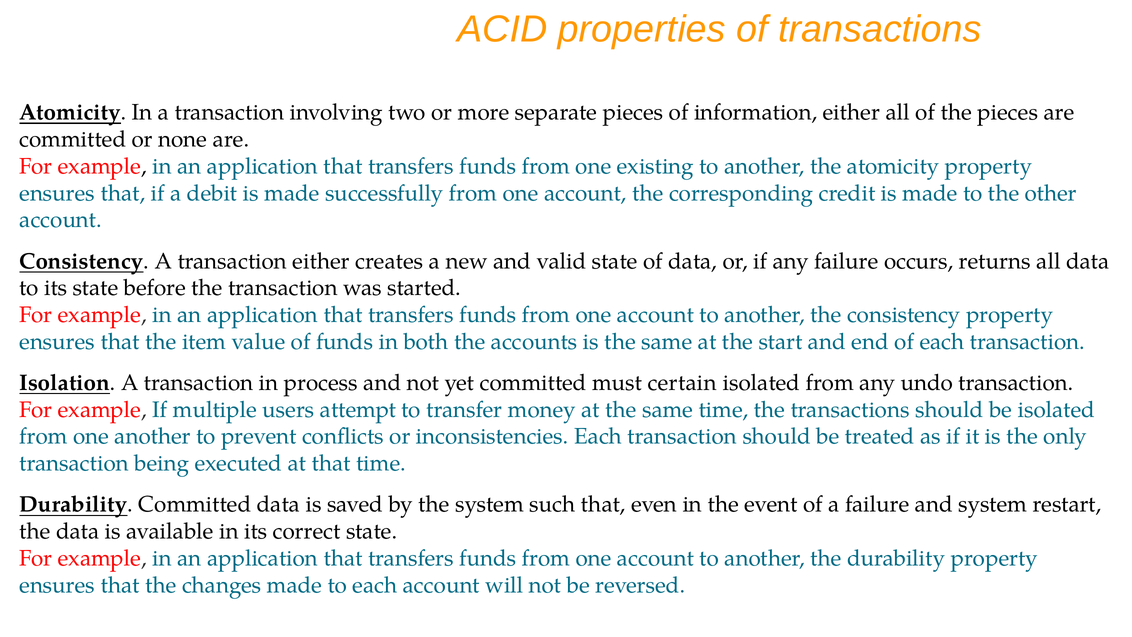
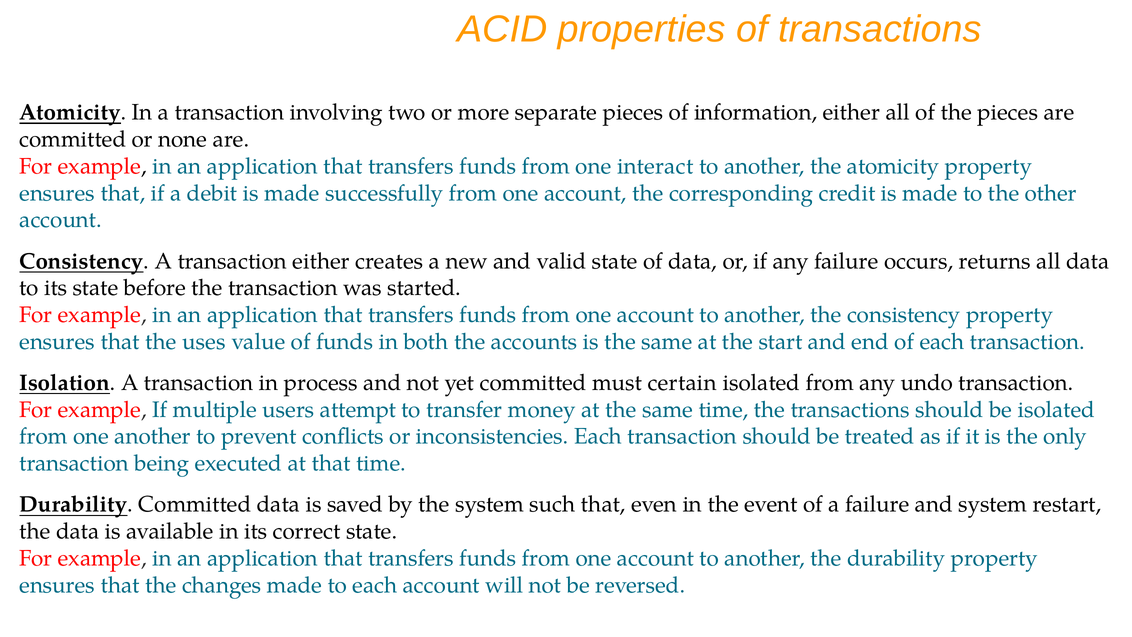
existing: existing -> interact (655, 166)
item: item -> uses (204, 342)
